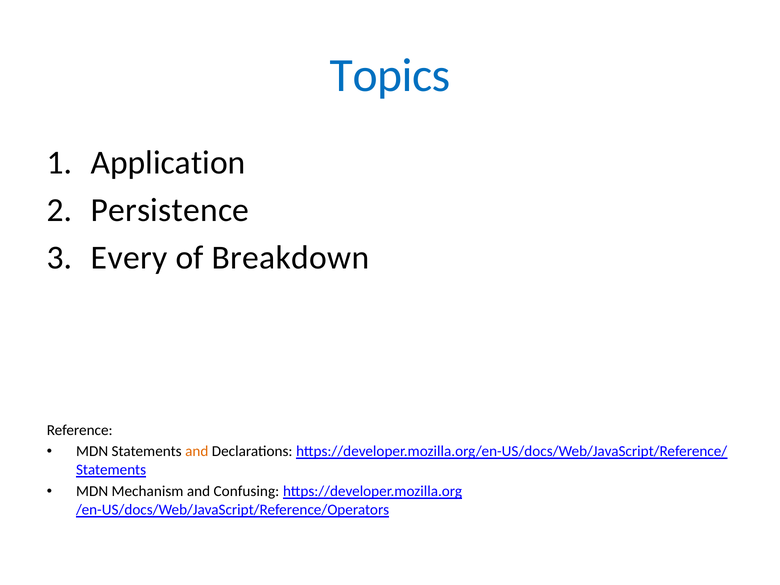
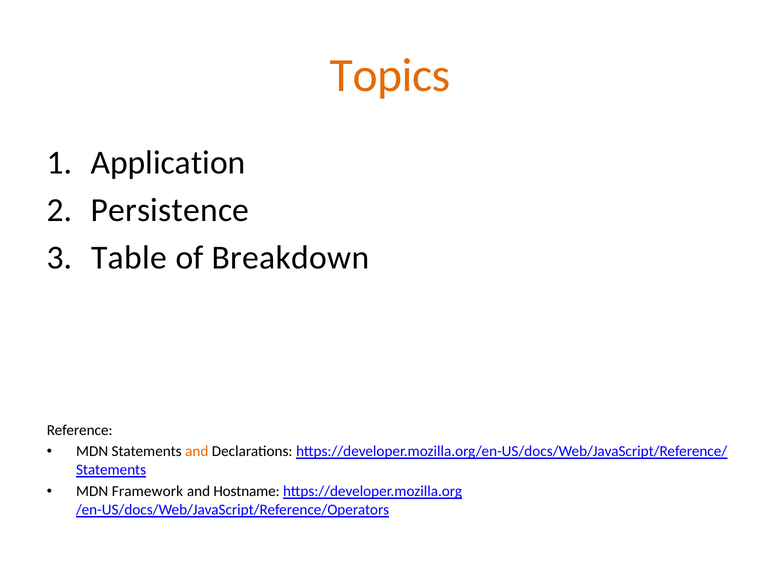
Topics colour: blue -> orange (390, 76)
Every: Every -> Table (129, 257)
Mechanism: Mechanism -> Framework (147, 491)
Confusing: Confusing -> Hostname (247, 491)
